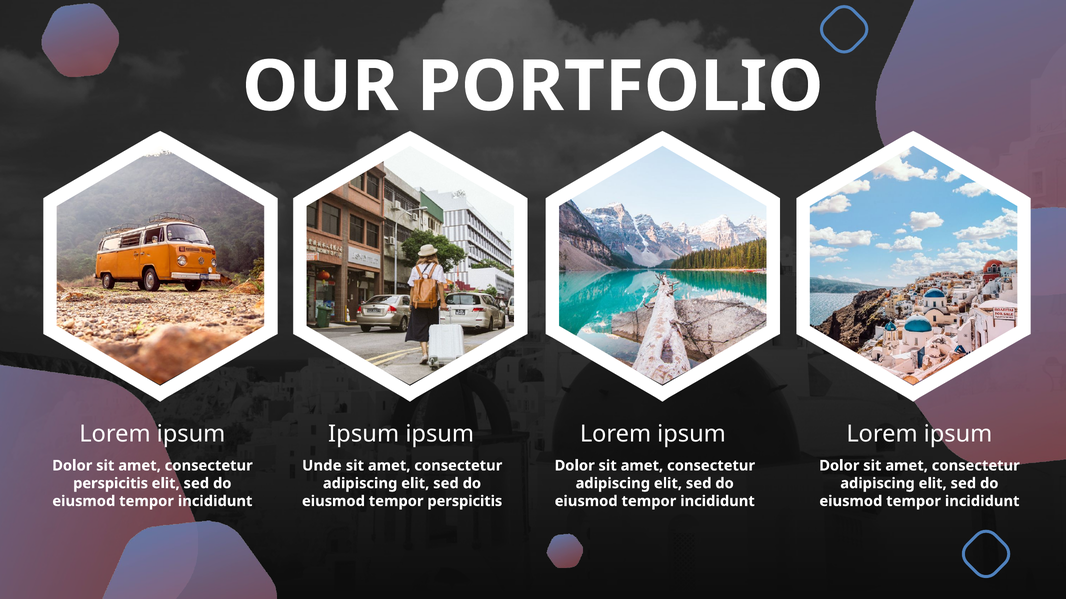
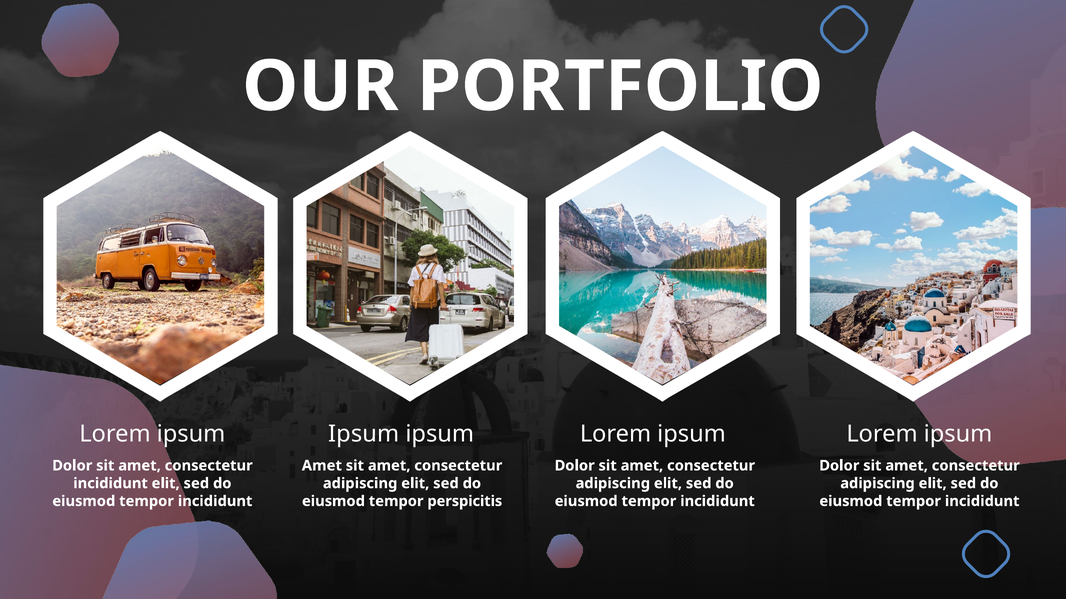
Unde: Unde -> Amet (322, 466)
perspicitis: perspicitis -> incididunt (111, 484)
